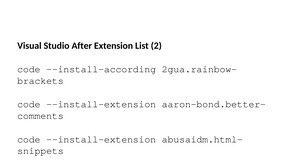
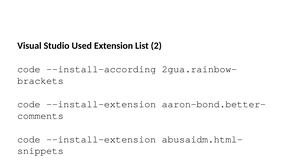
After: After -> Used (82, 46)
